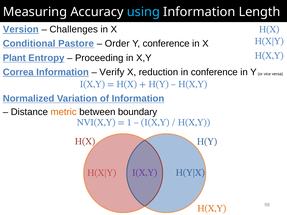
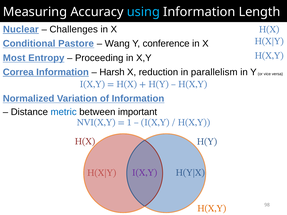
Version: Version -> Nuclear (21, 29)
Order: Order -> Wang (117, 44)
Plant: Plant -> Most (14, 58)
Verify: Verify -> Harsh (112, 72)
in conference: conference -> parallelism (214, 72)
metric colour: orange -> blue (64, 112)
boundary: boundary -> important (138, 112)
